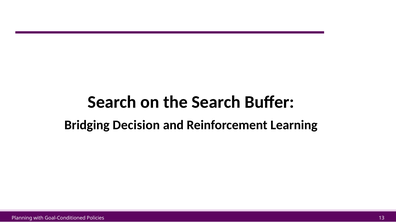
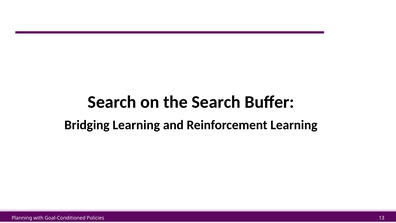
Bridging Decision: Decision -> Learning (136, 125)
